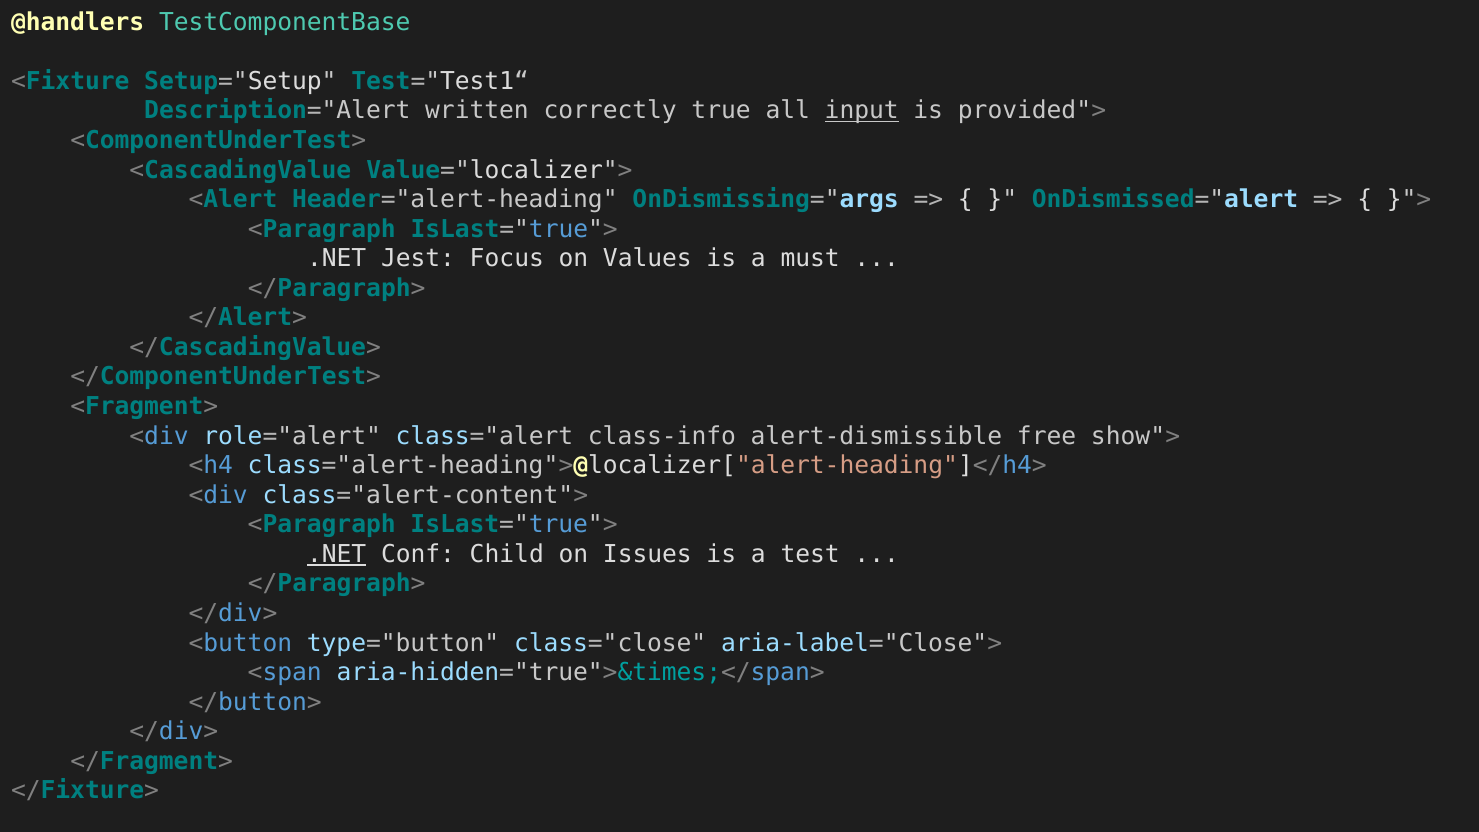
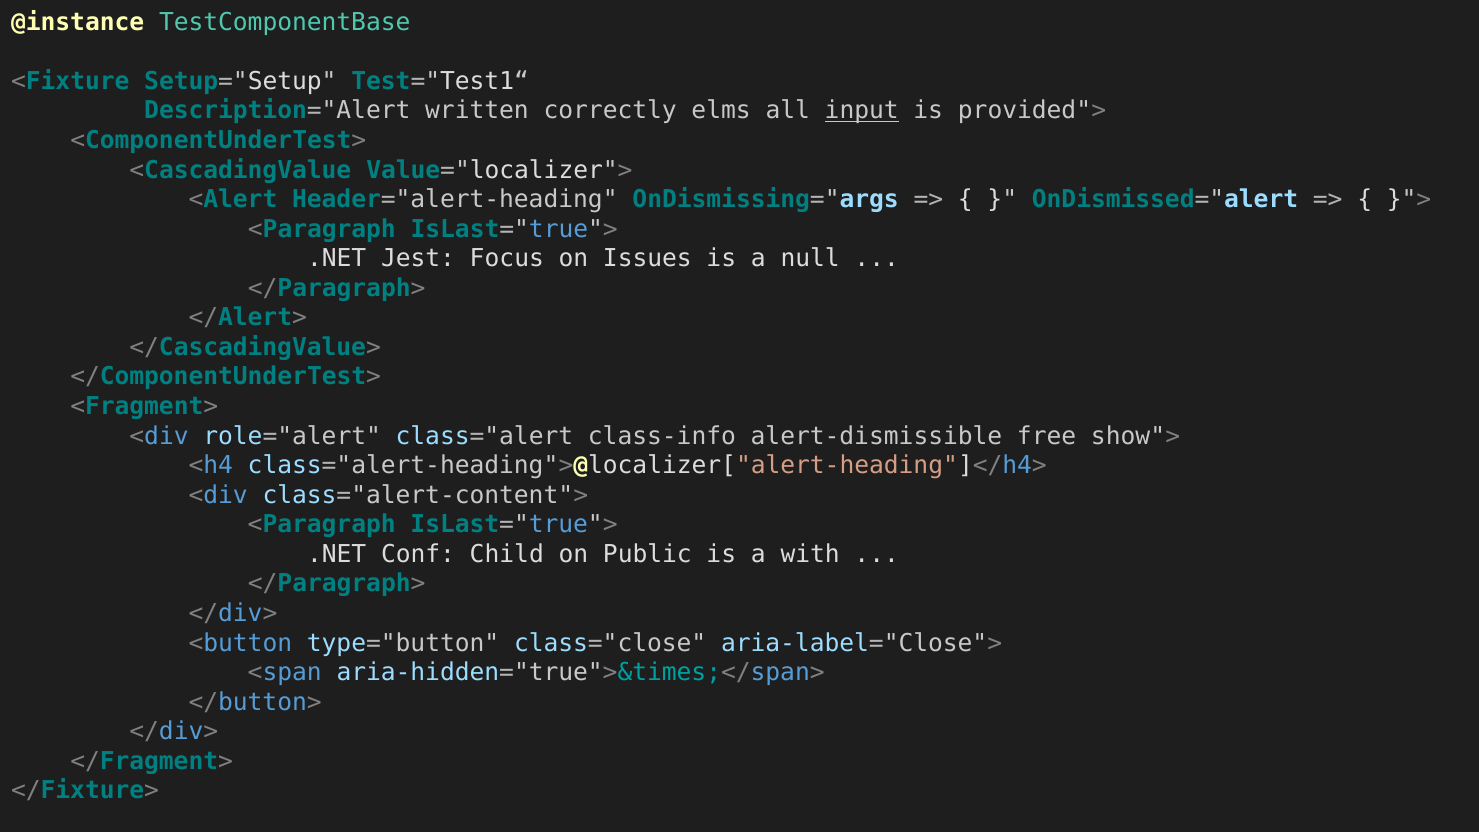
@handlers: @handlers -> @instance (78, 22)
true: true -> elms (721, 111)
Values: Values -> Issues (647, 259)
must: must -> null (810, 259)
.NET underline: present -> none (337, 554)
Issues: Issues -> Public (647, 554)
test: test -> with (810, 554)
